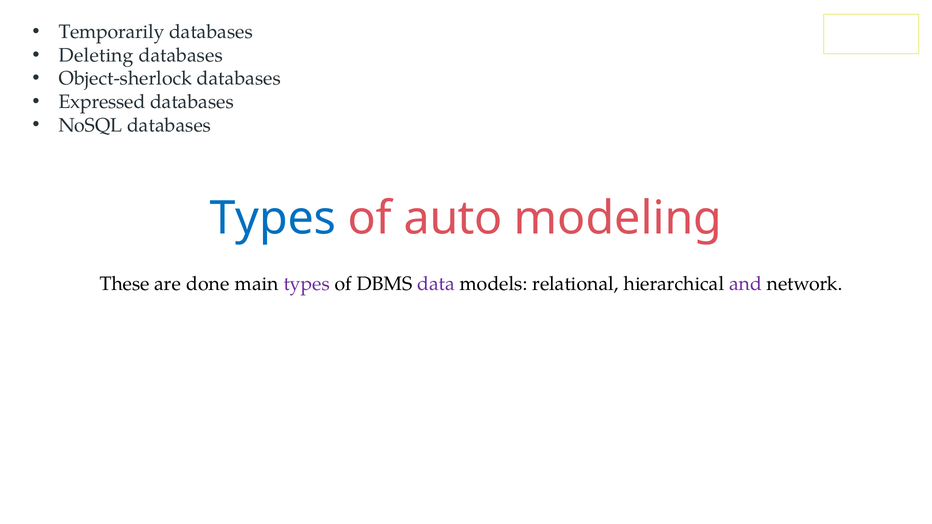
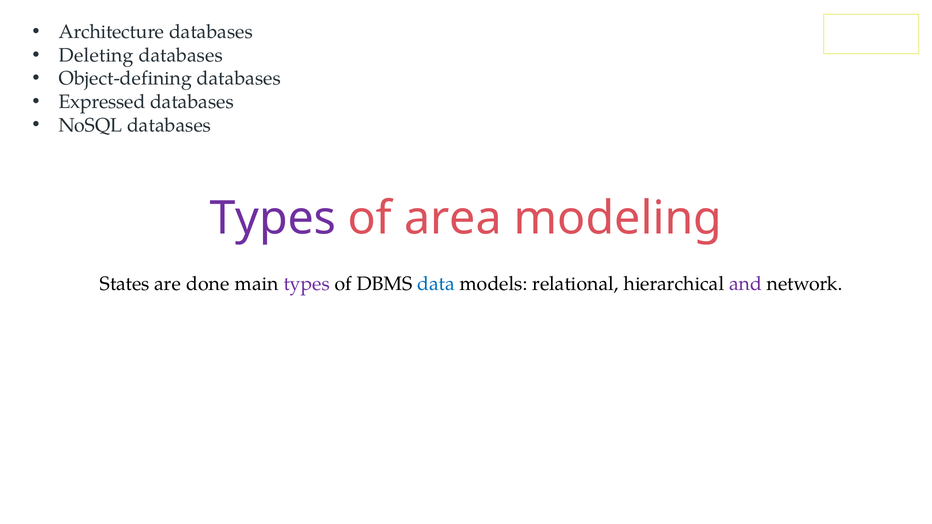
Temporarily: Temporarily -> Architecture (112, 32)
Object-sherlock: Object-sherlock -> Object-defining (125, 79)
Types colour: blue -> purple (273, 218)
auto: auto -> area (453, 218)
These: These -> States (125, 284)
data colour: purple -> blue (436, 284)
